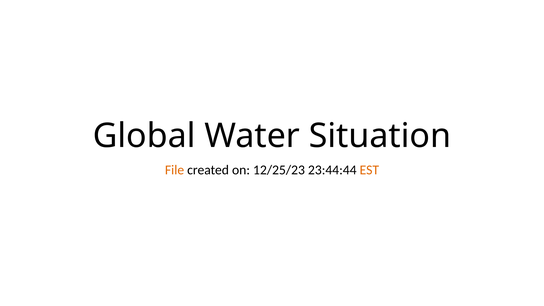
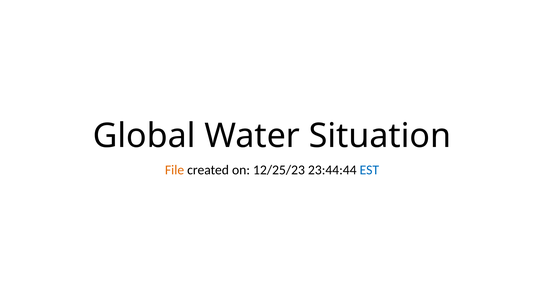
EST colour: orange -> blue (369, 170)
